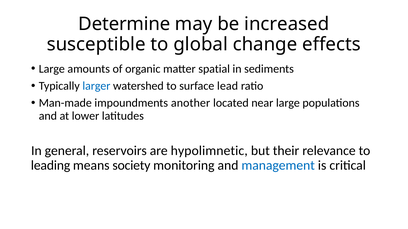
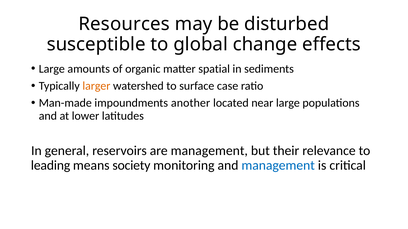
Determine: Determine -> Resources (124, 24)
increased: increased -> disturbed (287, 24)
larger colour: blue -> orange (96, 86)
lead: lead -> case (228, 86)
are hypolimnetic: hypolimnetic -> management (209, 151)
